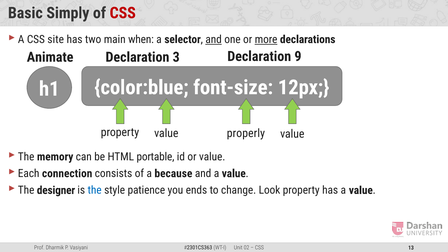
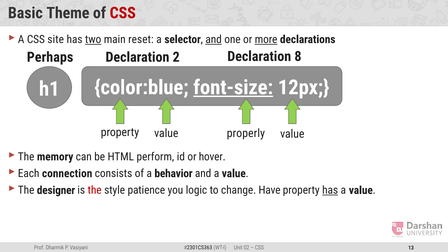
Simply: Simply -> Theme (68, 13)
two underline: none -> present (93, 39)
when: when -> reset (141, 39)
Animate: Animate -> Perhaps (50, 57)
3: 3 -> 2 (176, 57)
9: 9 -> 8 (298, 56)
font-size underline: none -> present (233, 87)
portable: portable -> perform (155, 157)
or value: value -> hover (212, 157)
because: because -> behavior (174, 173)
the colour: blue -> red (95, 190)
ends: ends -> logic (196, 190)
Look: Look -> Have (270, 190)
has underline: none -> present (330, 190)
